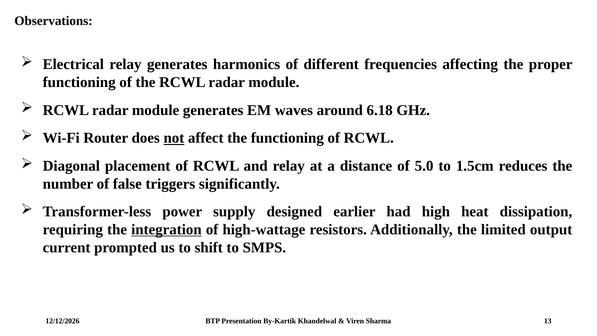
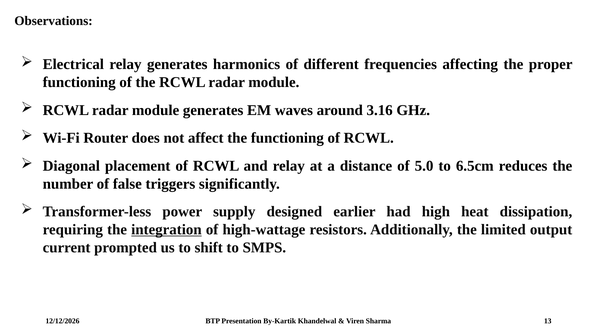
6.18: 6.18 -> 3.16 (380, 110)
not underline: present -> none (174, 138)
1.5cm: 1.5cm -> 6.5cm (475, 166)
